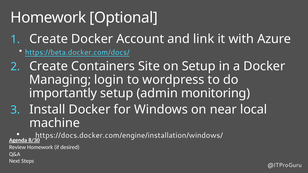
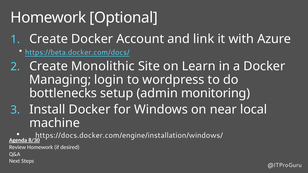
Containers: Containers -> Monolithic (103, 66)
on Setup: Setup -> Learn (199, 66)
importantly: importantly -> bottlenecks (63, 93)
